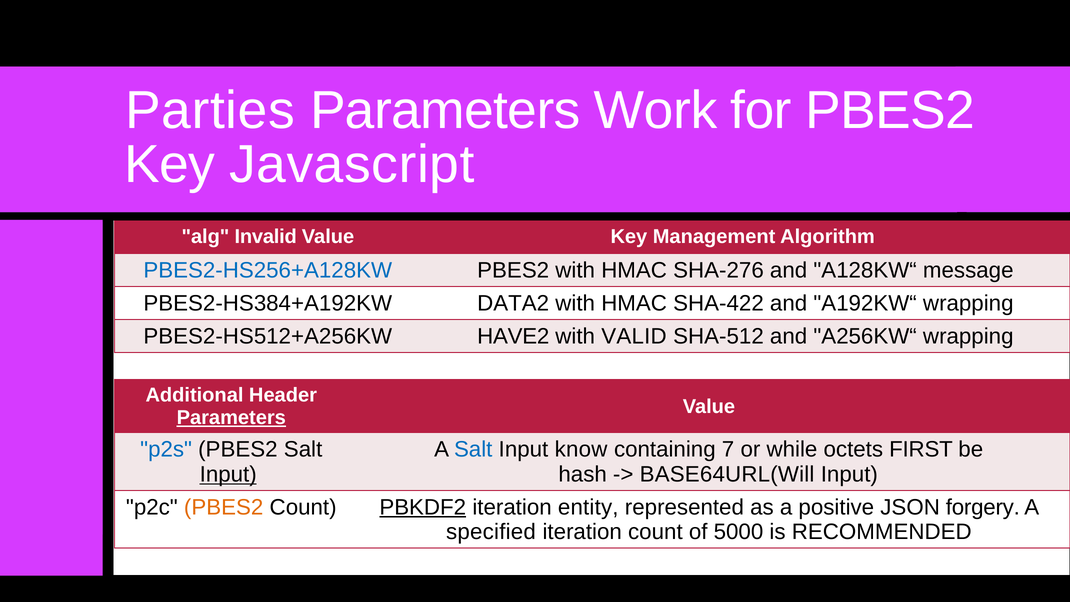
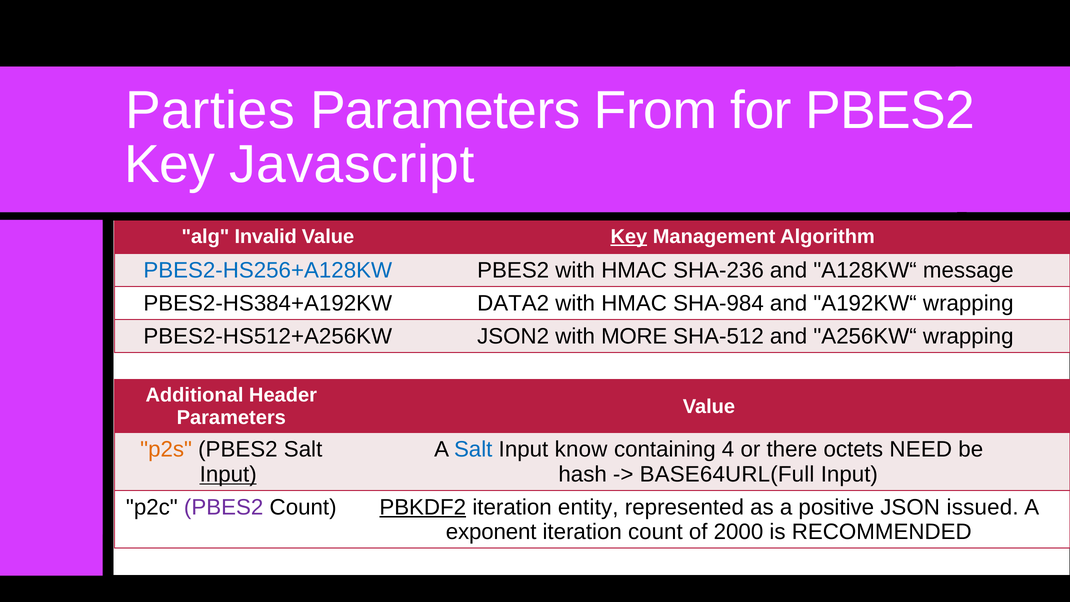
Work: Work -> From (656, 111)
Key underline: none -> present (629, 237)
SHA-276: SHA-276 -> SHA-236 (718, 270)
SHA-422: SHA-422 -> SHA-984 (718, 303)
HAVE2: HAVE2 -> JSON2 (513, 336)
VALID: VALID -> MORE (634, 336)
Parameters underline: present -> none (231, 418)
p2s colour: blue -> orange (166, 449)
7: 7 -> 4 (728, 449)
while: while -> there (792, 449)
FIRST: FIRST -> NEED (921, 449)
BASE64URL(Will: BASE64URL(Will -> BASE64URL(Full (727, 474)
PBES2 colour: orange -> purple (224, 507)
forgery: forgery -> issued (983, 507)
specified: specified -> exponent (491, 532)
5000: 5000 -> 2000 (738, 532)
